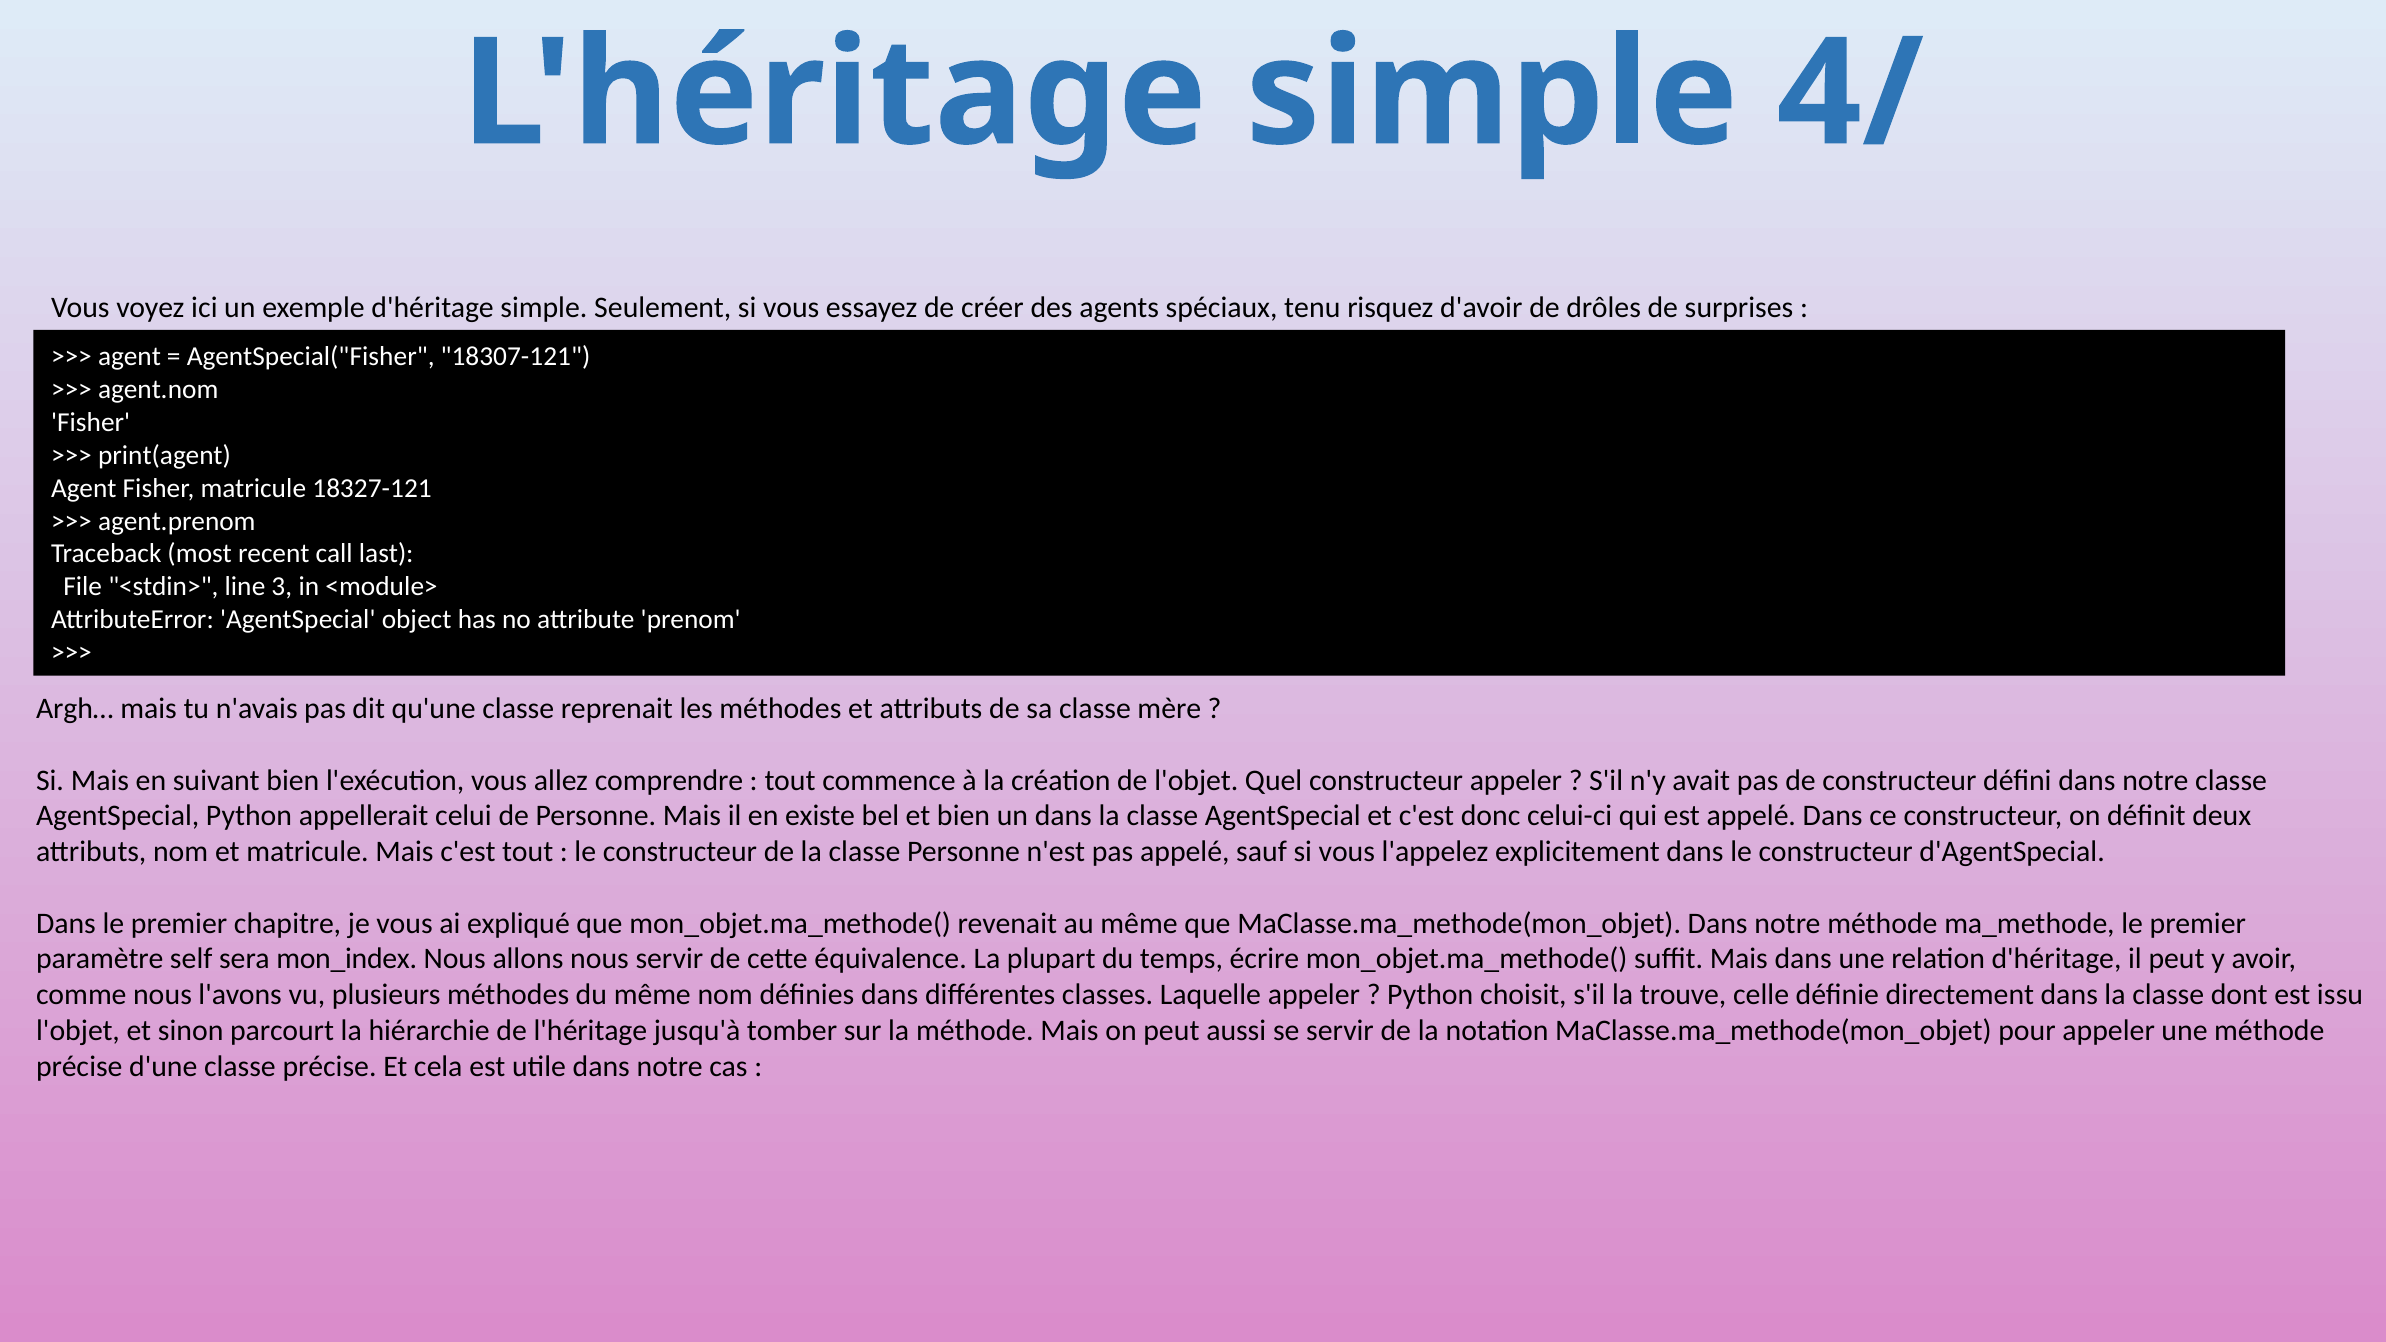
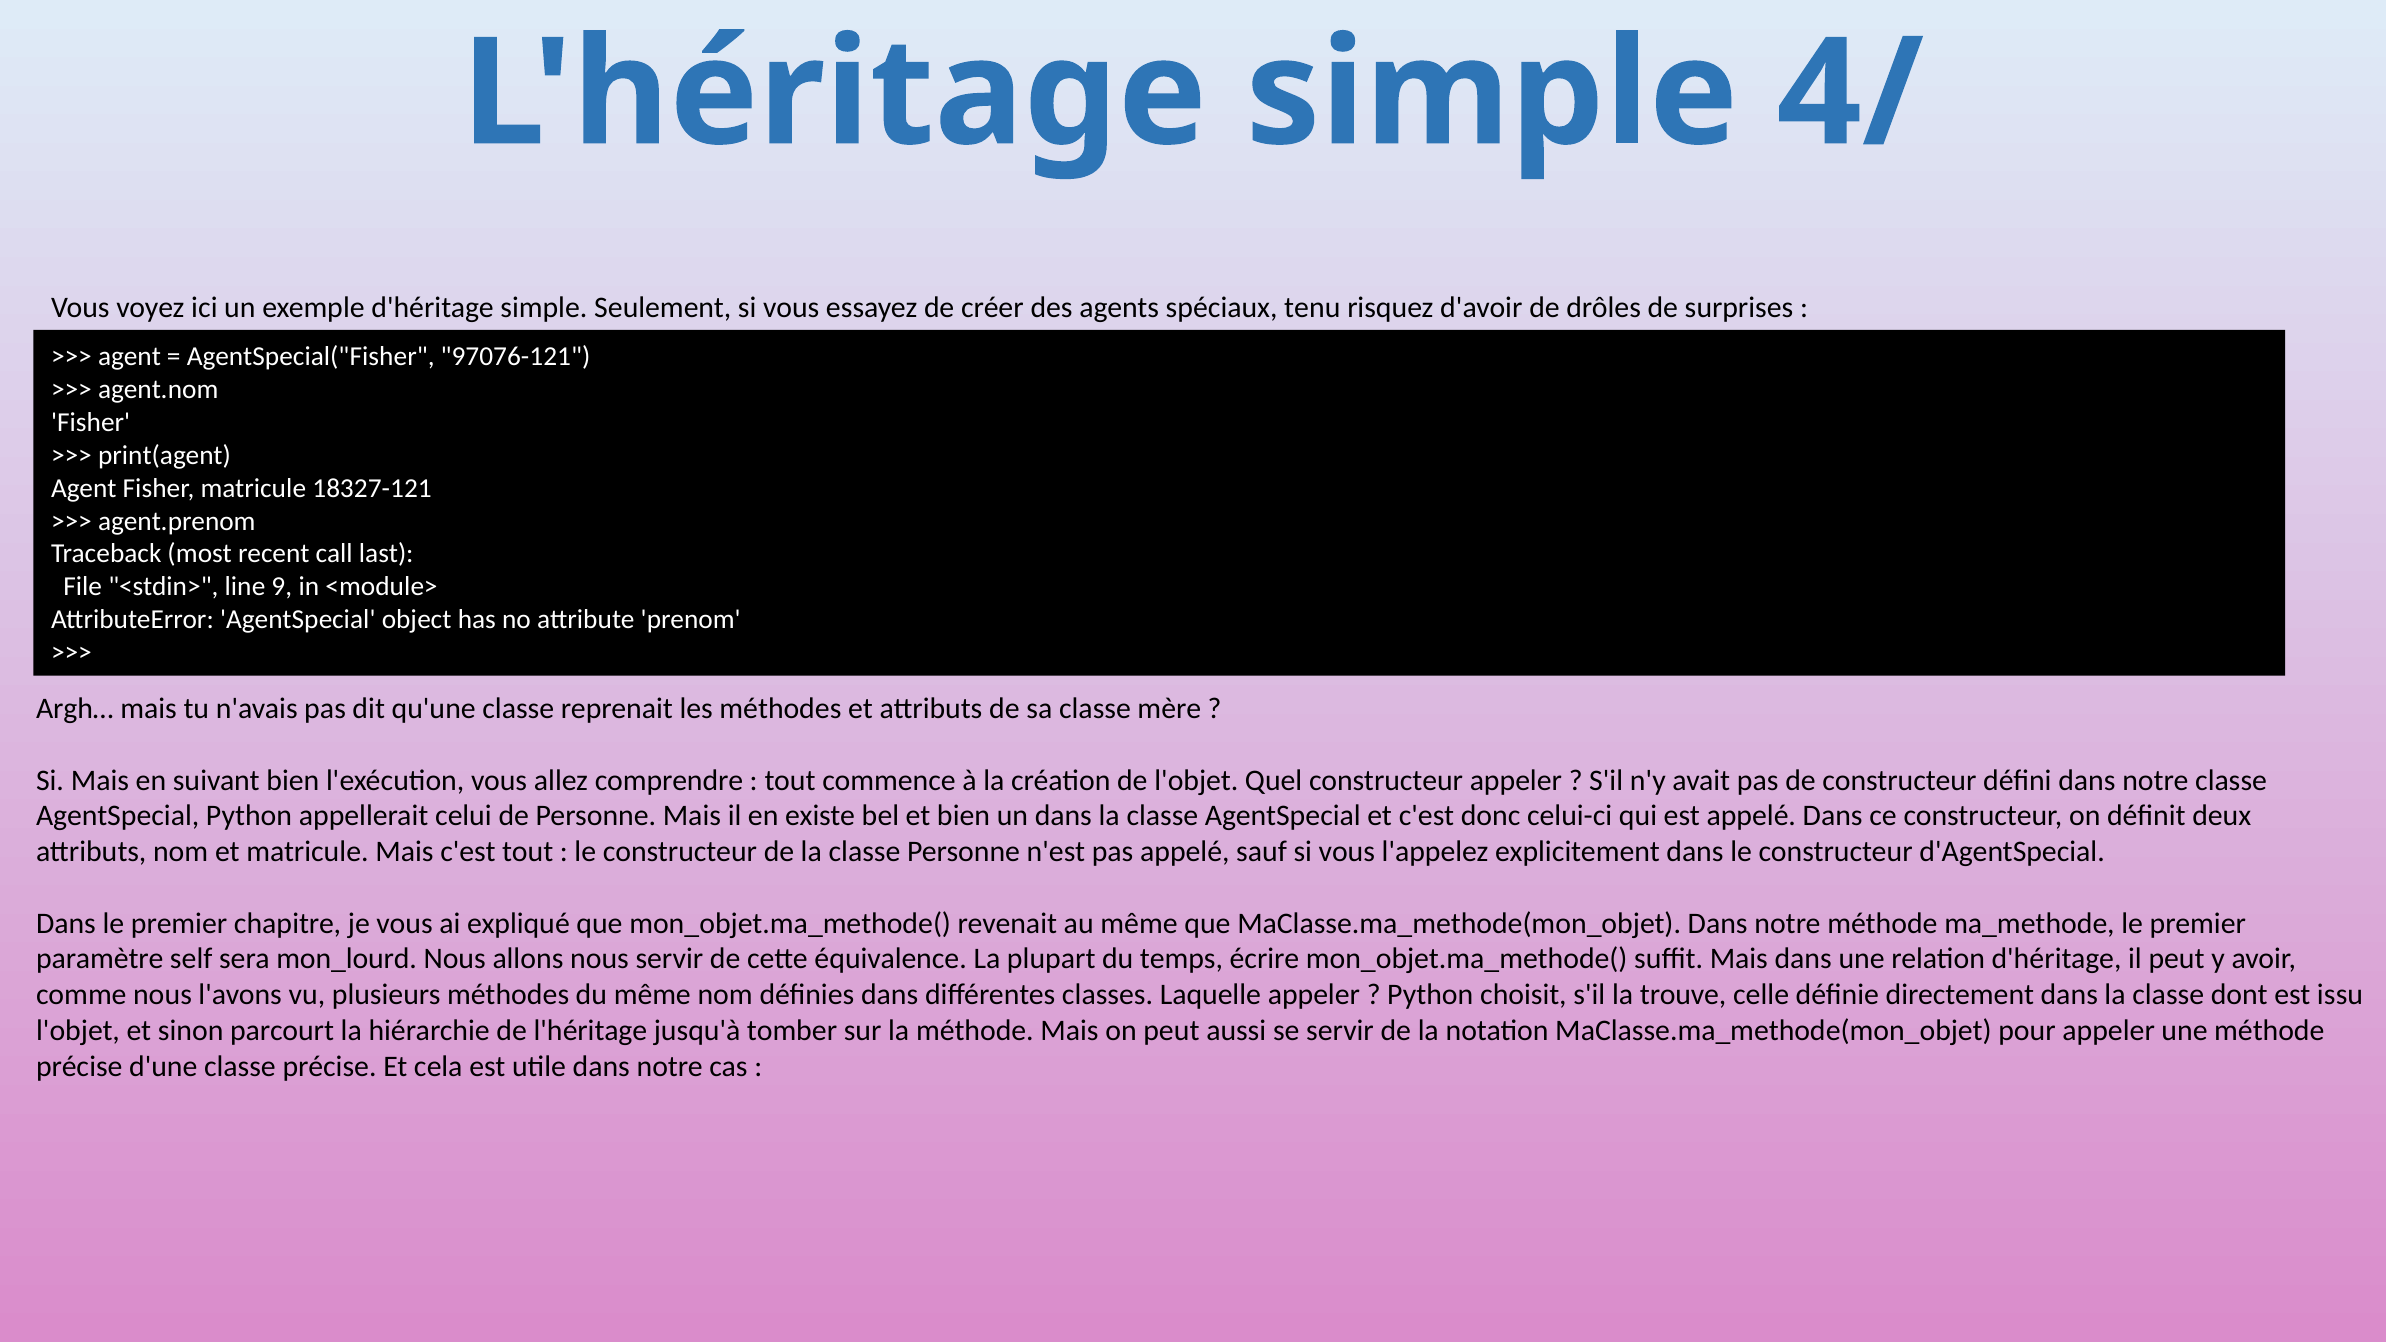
18307-121: 18307-121 -> 97076-121 (515, 357)
3: 3 -> 9 (282, 587)
mon_index: mon_index -> mon_lourd (347, 959)
